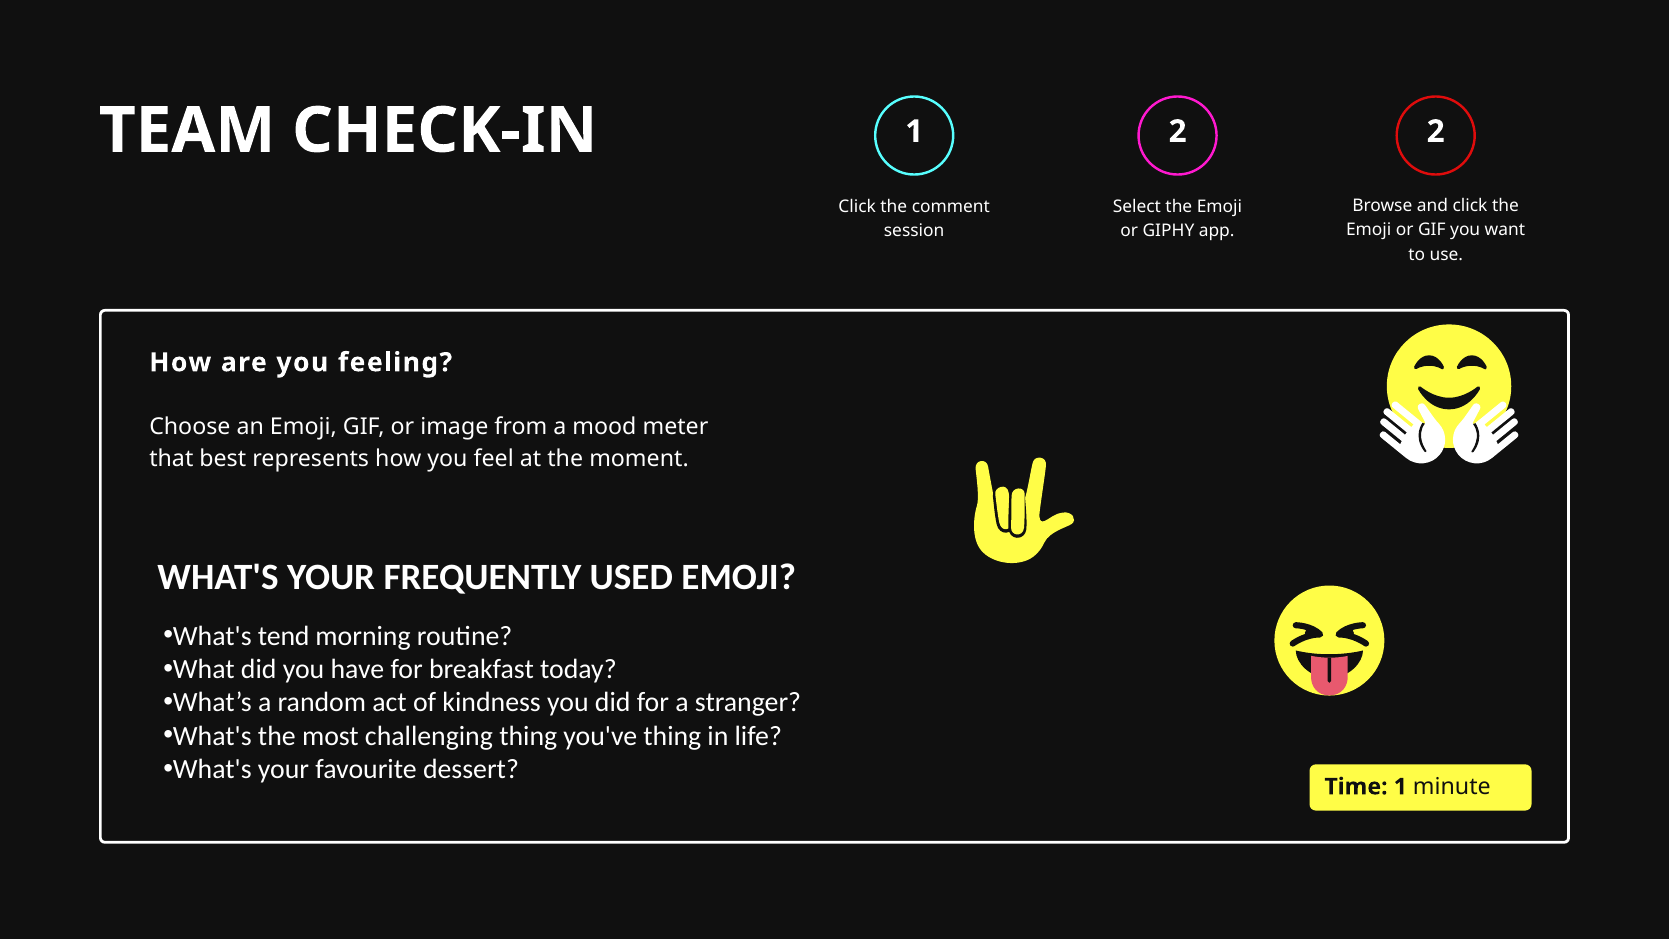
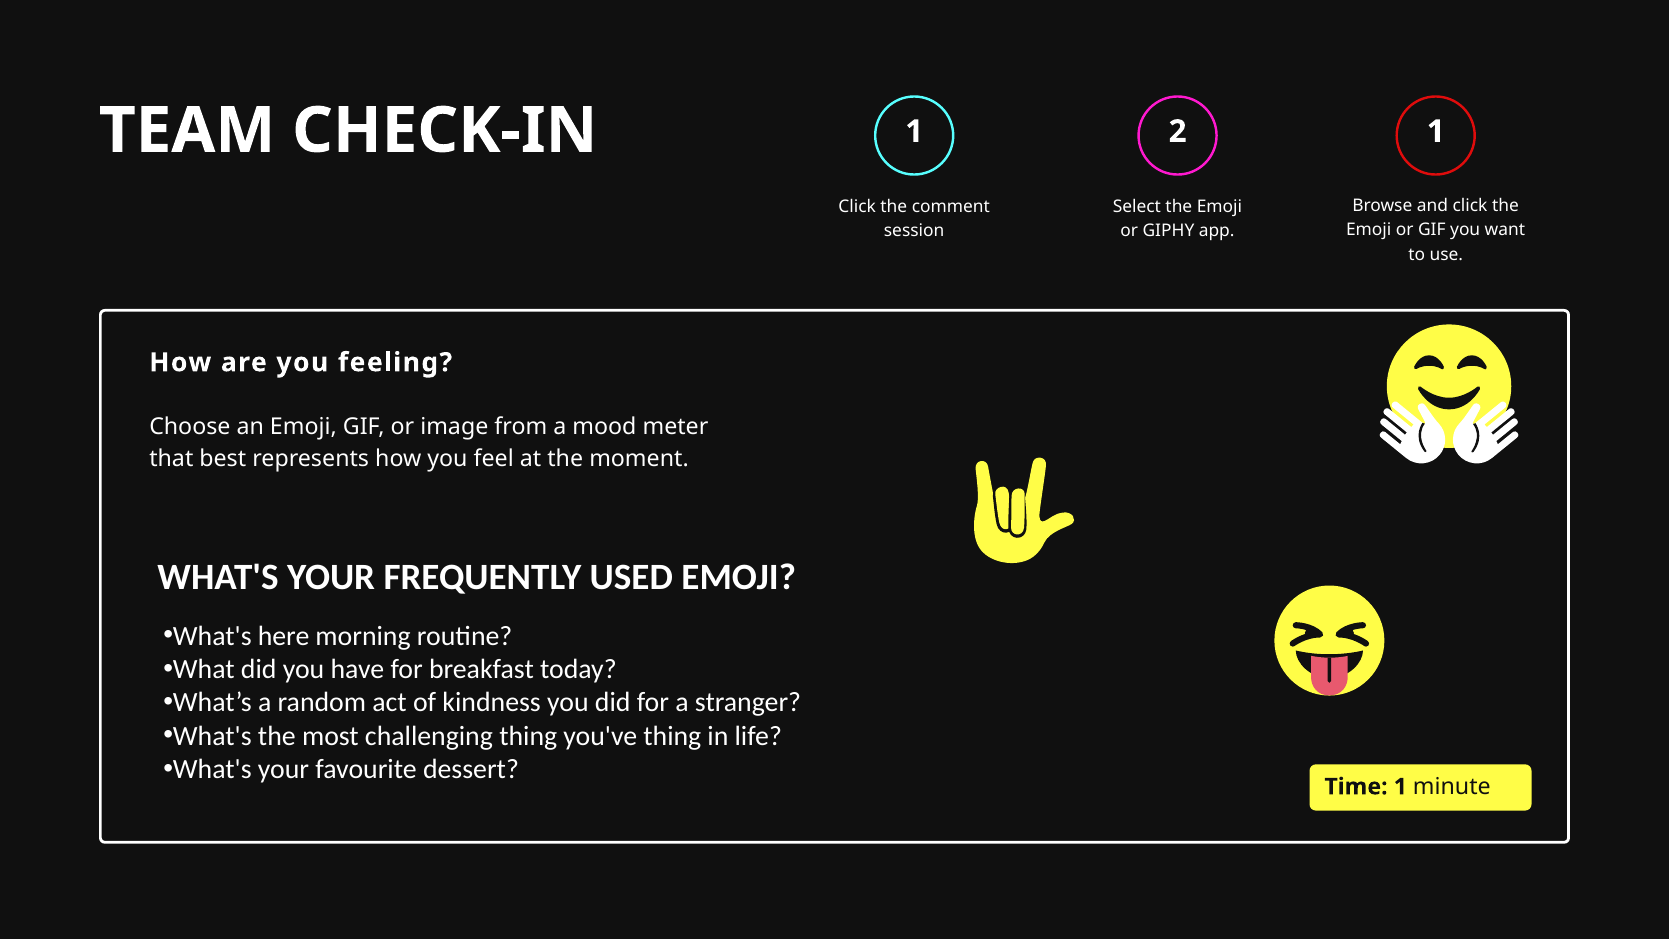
2 2: 2 -> 1 (1436, 131)
tend: tend -> here (284, 636)
